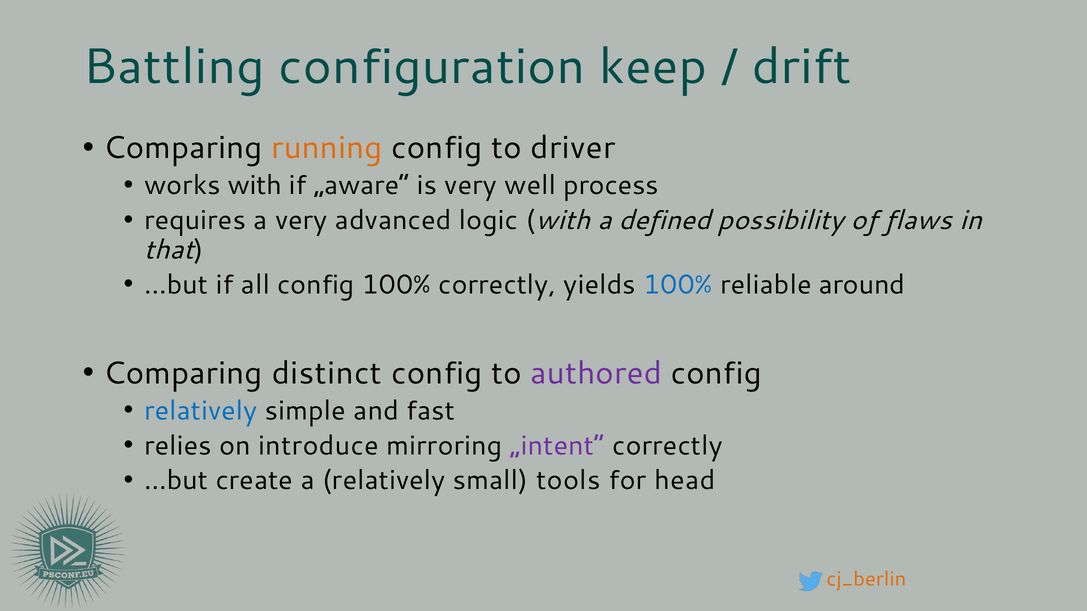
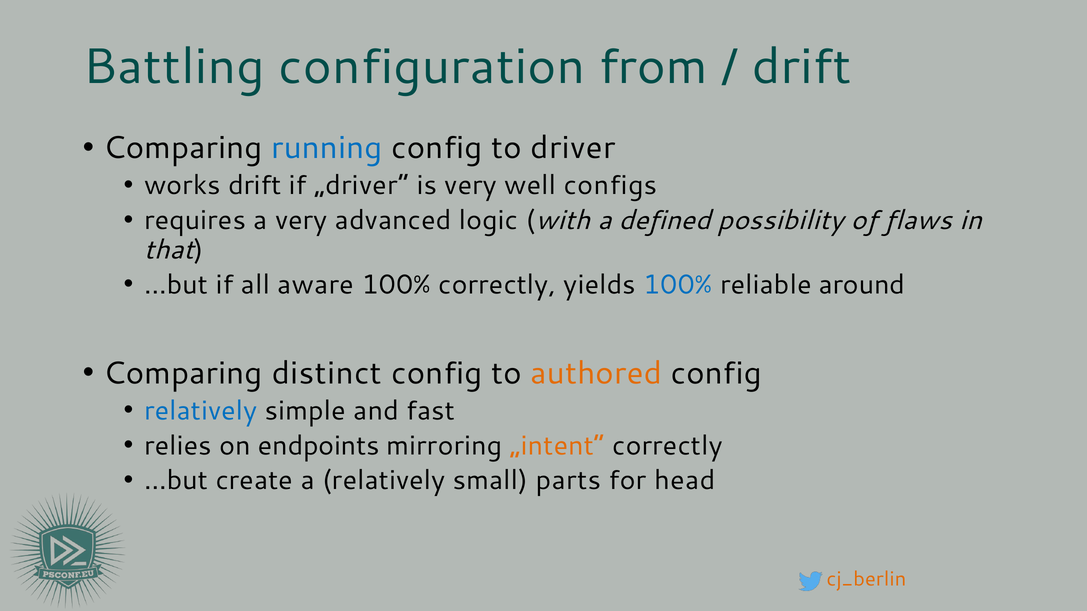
keep: keep -> from (653, 67)
running colour: orange -> blue (327, 148)
works with: with -> drift (255, 185)
„aware“: „aware“ -> „driver“ (362, 185)
process: process -> configs (611, 185)
all config: config -> aware (316, 285)
authored colour: purple -> orange (596, 373)
introduce: introduce -> endpoints (319, 446)
„intent“ colour: purple -> orange (557, 446)
tools: tools -> parts (568, 481)
